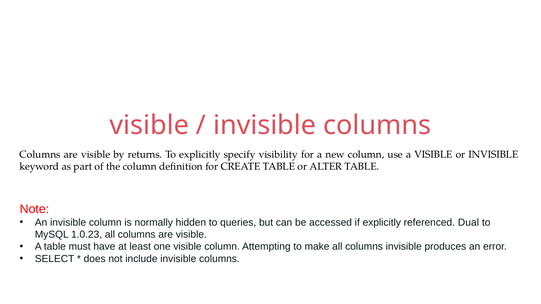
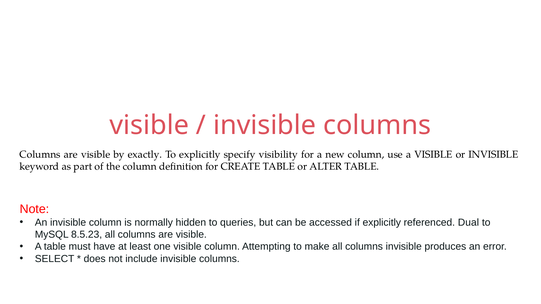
returns: returns -> exactly (145, 155)
1.0.23: 1.0.23 -> 8.5.23 (87, 235)
